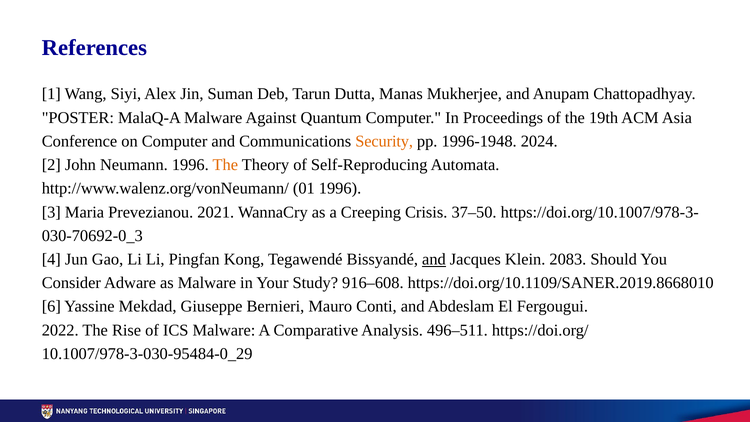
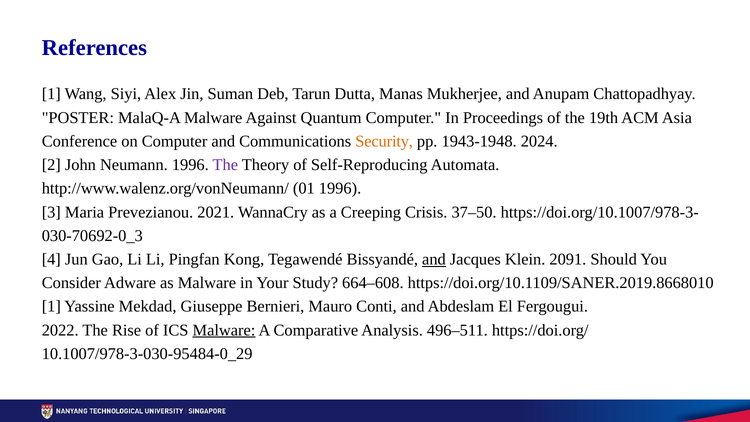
1996-1948: 1996-1948 -> 1943-1948 (479, 141)
The colour: orange -> purple (225, 165)
2083: 2083 -> 2091 (568, 259)
916–608: 916–608 -> 664–608 (373, 283)
6: 6 -> 1 (51, 306)
Malware underline: none -> present (224, 330)
